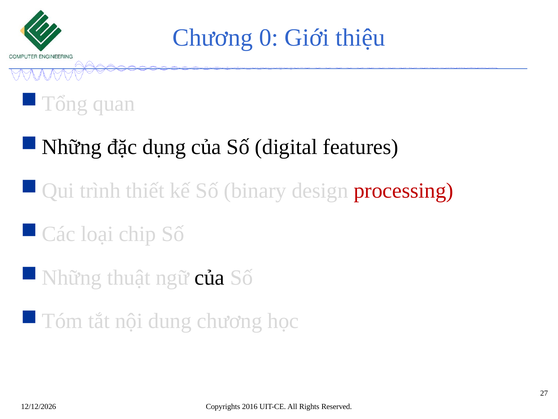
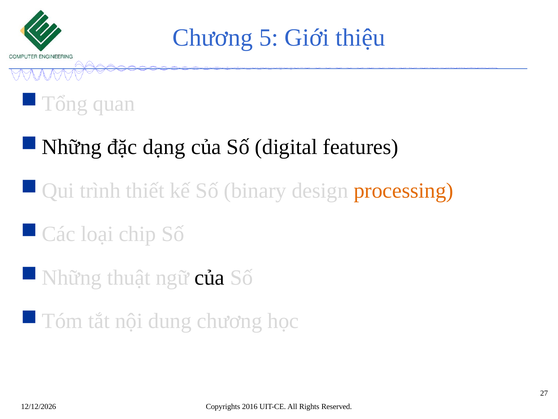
0: 0 -> 5 (269, 38)
dụng: dụng -> dạng (164, 147)
processing colour: red -> orange (404, 190)
